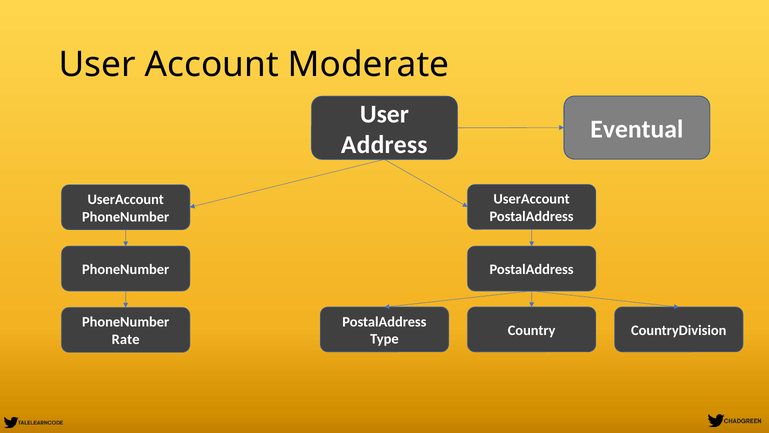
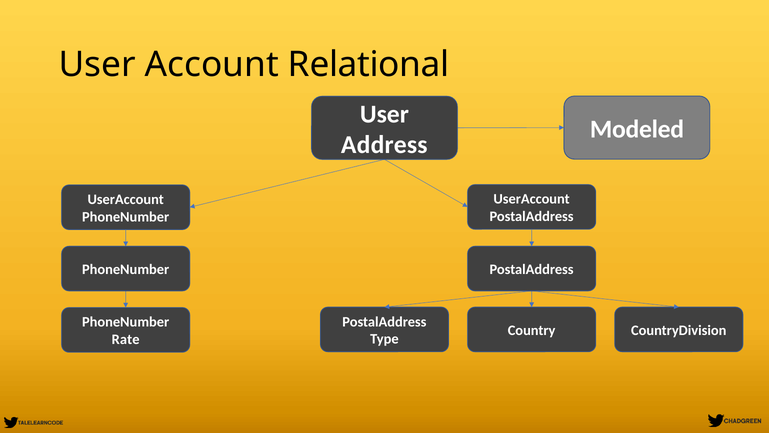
Moderate: Moderate -> Relational (369, 65)
Eventual: Eventual -> Modeled (637, 129)
